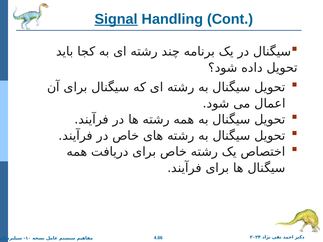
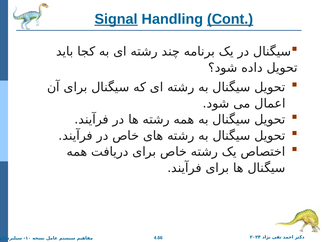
Cont underline: none -> present (230, 19)
